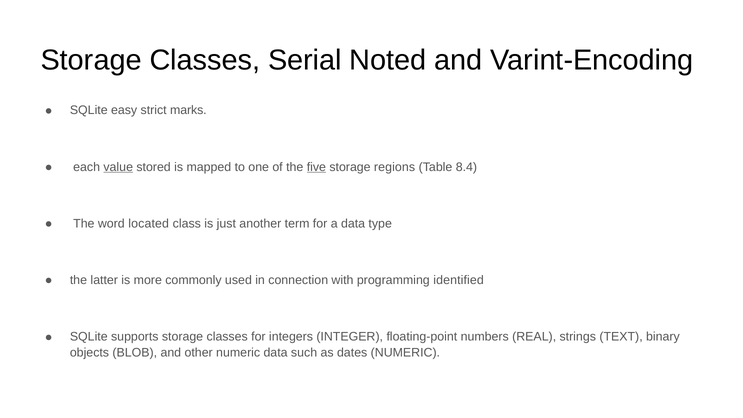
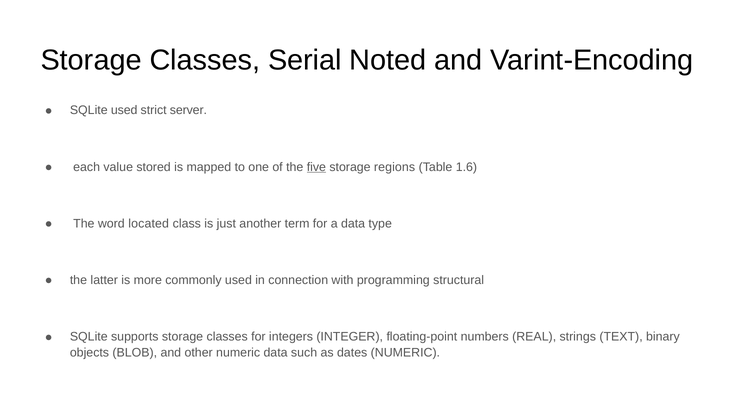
SQLite easy: easy -> used (124, 110)
marks: marks -> server (188, 110)
value underline: present -> none (118, 167)
8.4: 8.4 -> 1.6 (466, 167)
identified: identified -> structural (459, 280)
